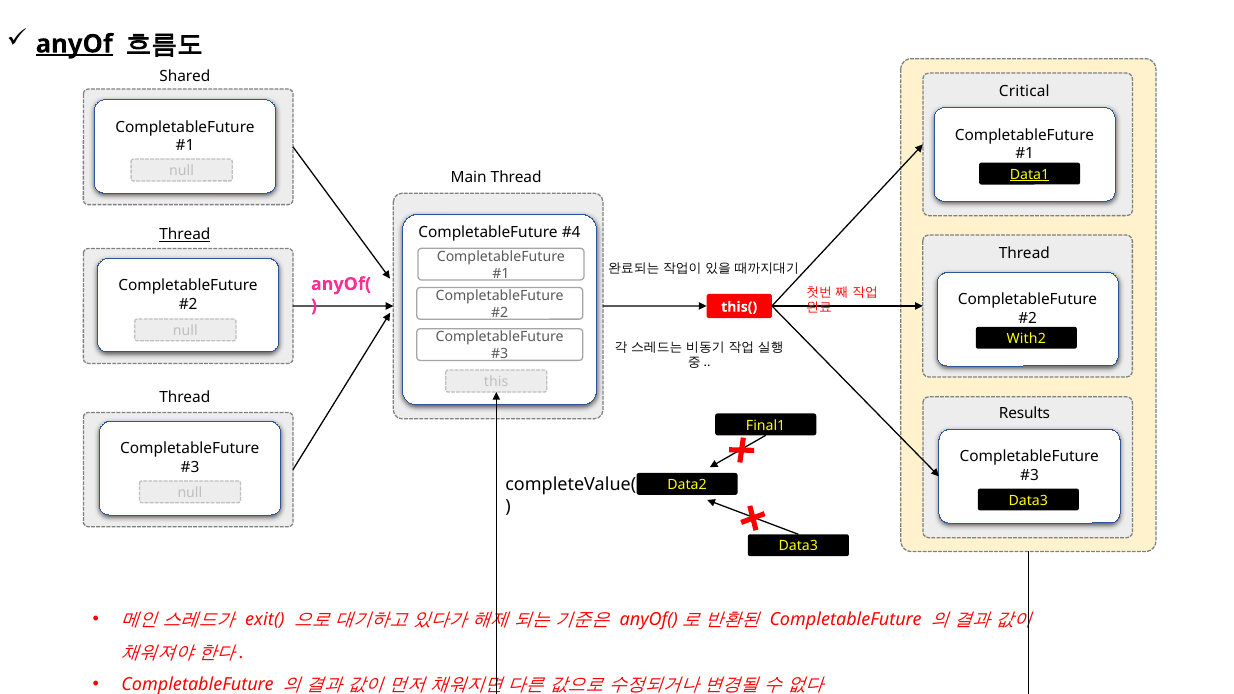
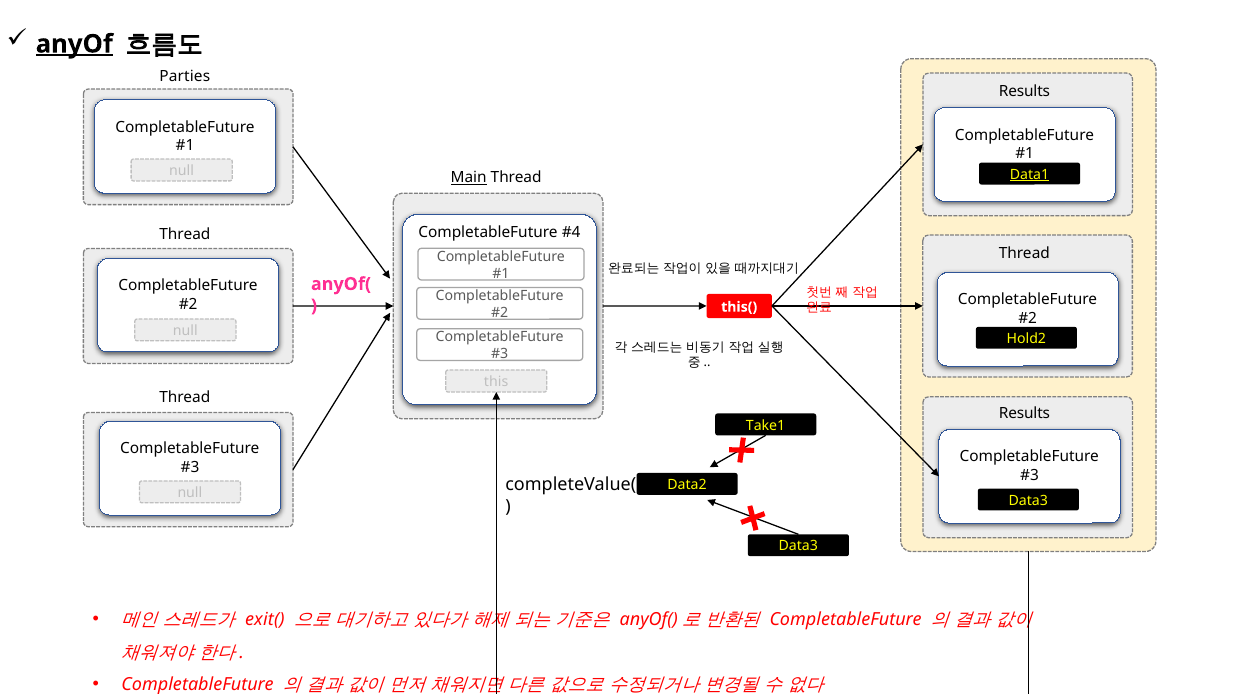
Shared: Shared -> Parties (185, 76)
Critical: Critical -> Results (1024, 92)
Main underline: none -> present (469, 178)
Thread underline: present -> none (185, 235)
With2: With2 -> Hold2 (1026, 339)
Final1: Final1 -> Take1 (766, 425)
